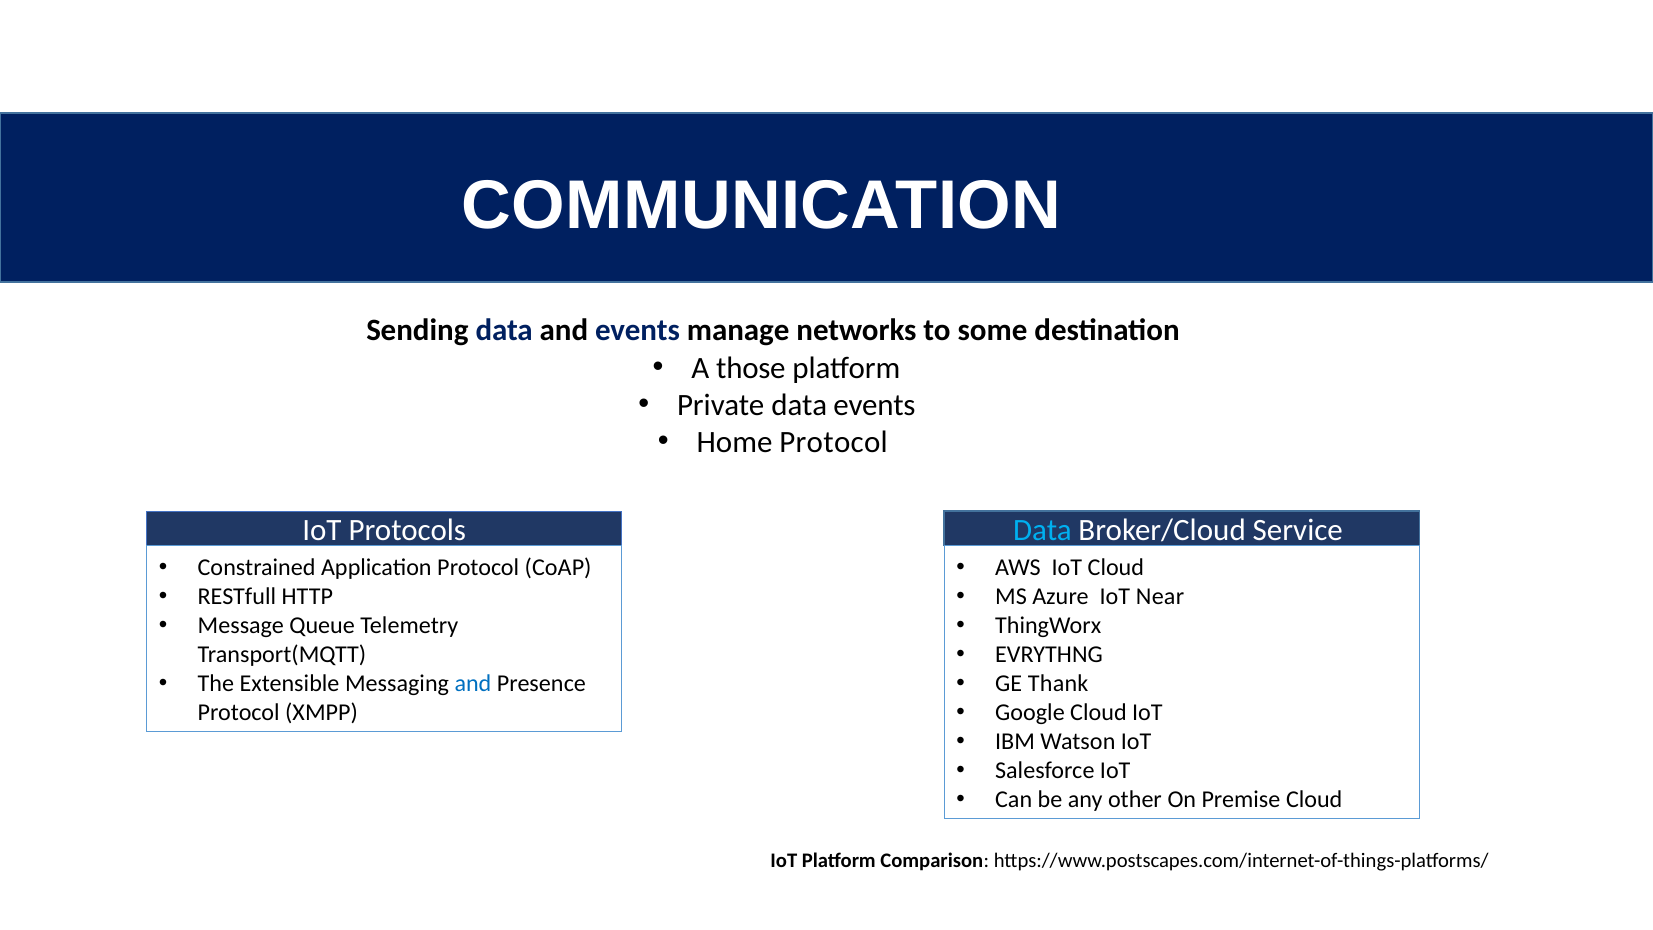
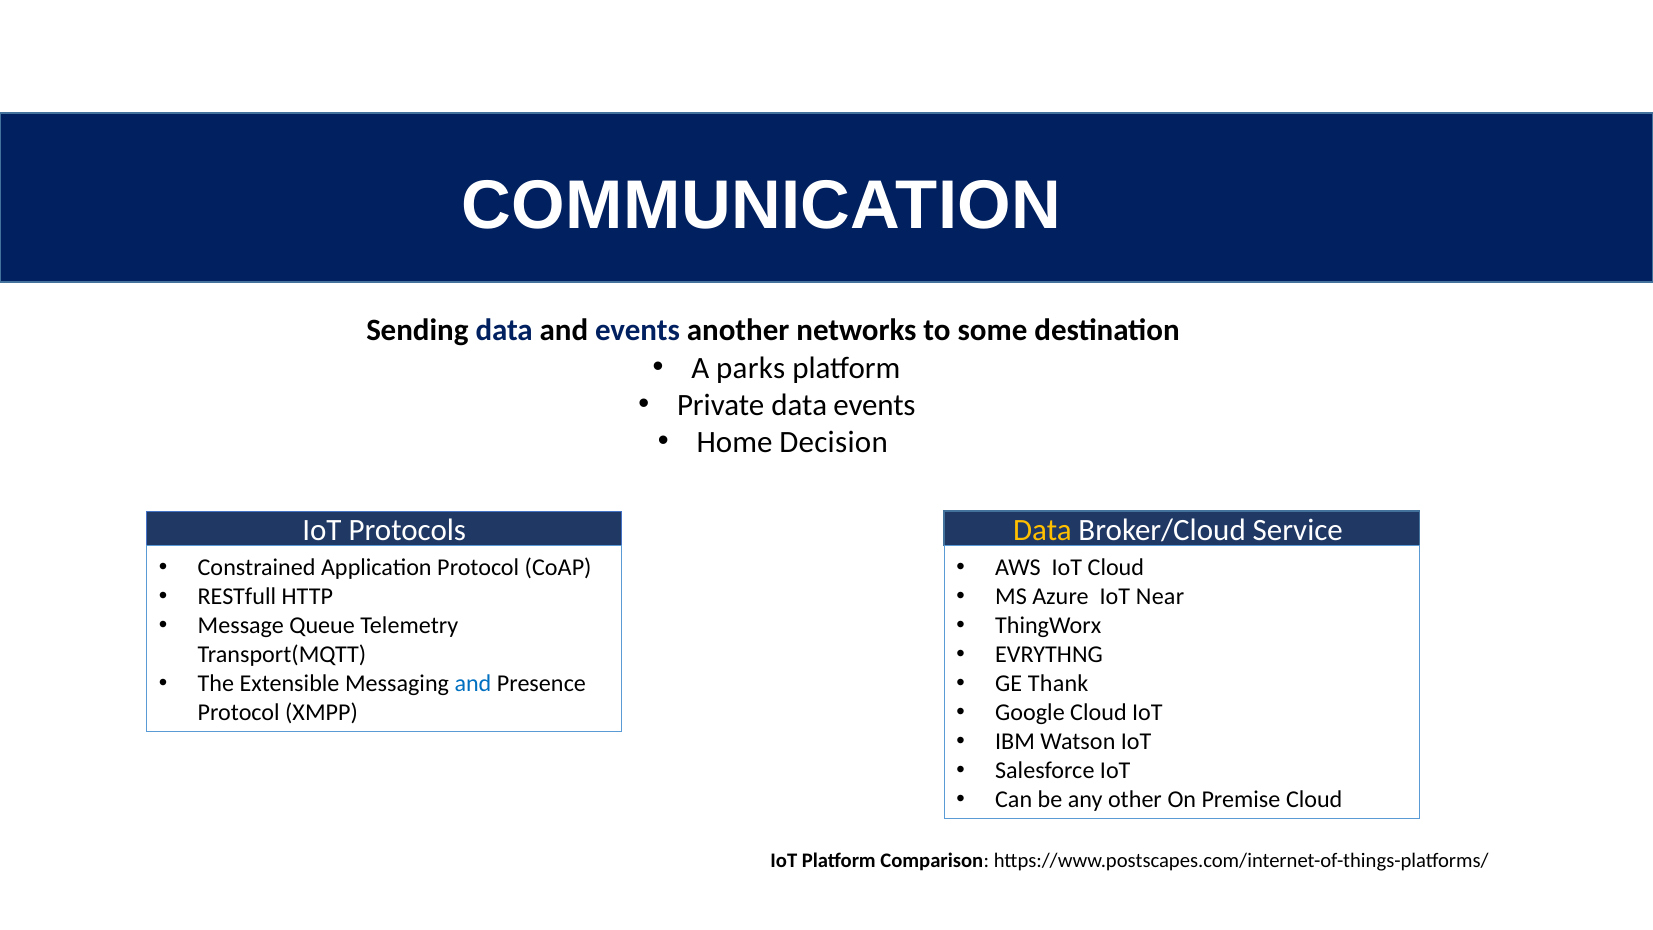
manage: manage -> another (738, 331)
those: those -> parks (751, 368)
Home Protocol: Protocol -> Decision (834, 442)
Data colour: light blue -> yellow (1043, 530)
